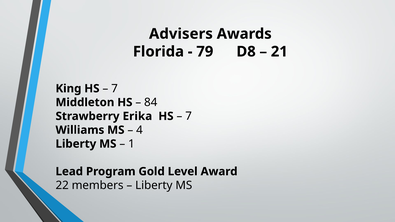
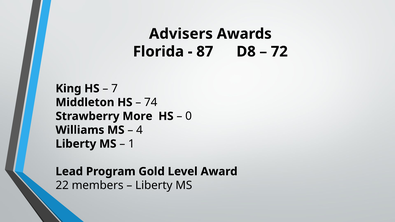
79: 79 -> 87 (205, 52)
21: 21 -> 72 (279, 52)
84: 84 -> 74 (151, 102)
Erika: Erika -> More (137, 116)
7: 7 -> 0 (189, 116)
